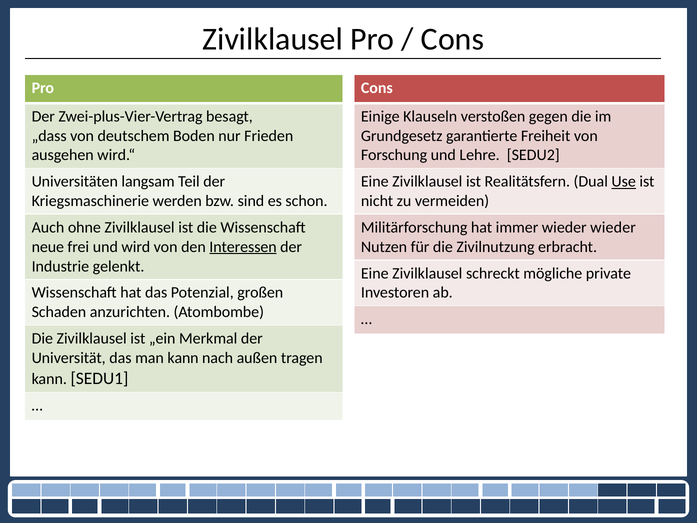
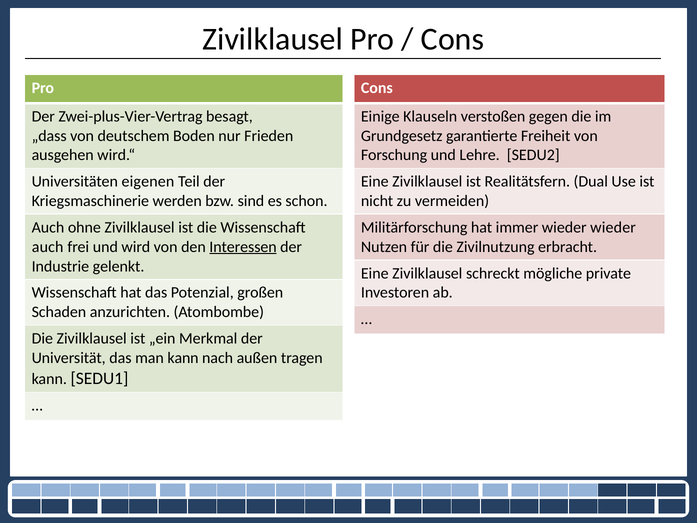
langsam: langsam -> eigenen (148, 182)
Use underline: present -> none (624, 182)
neue: neue -> auch (48, 247)
